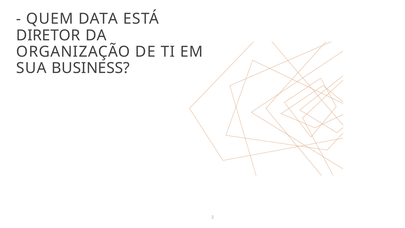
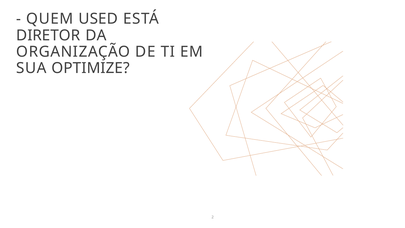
DATA: DATA -> USED (98, 19)
BUSINESS: BUSINESS -> OPTIMIZE (91, 68)
